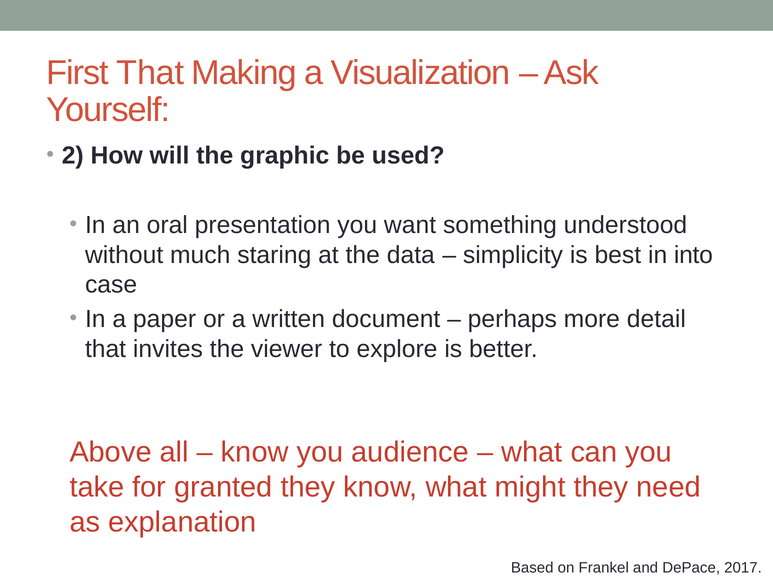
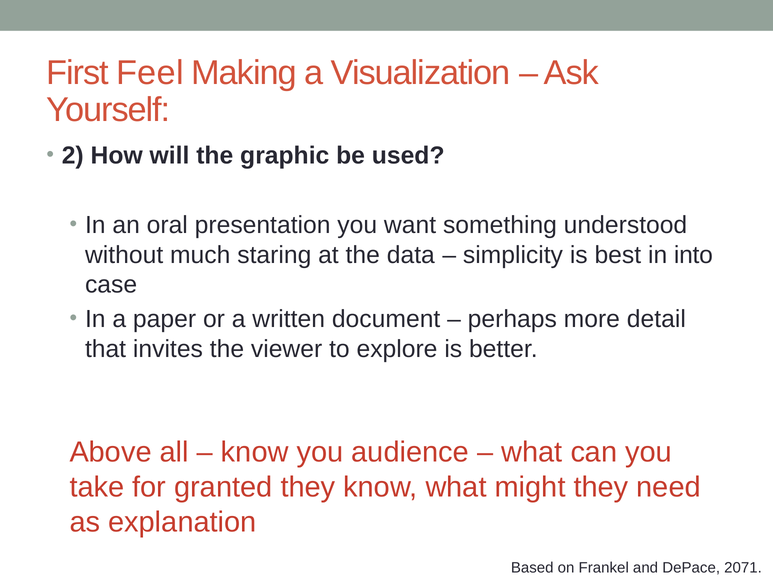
First That: That -> Feel (150, 73)
2017: 2017 -> 2071 (743, 568)
